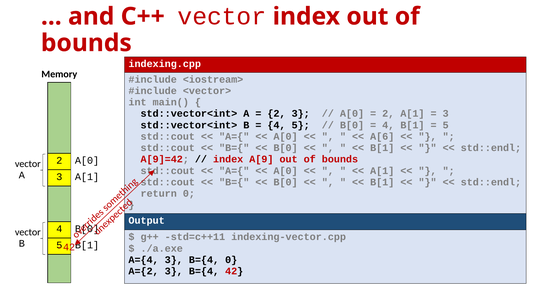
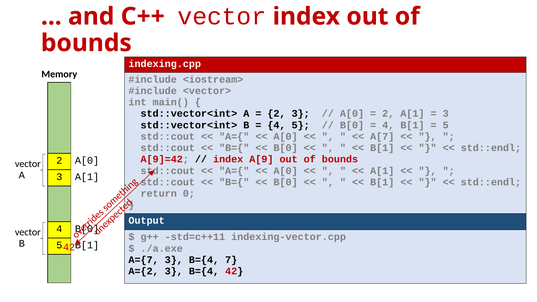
A[6: A[6 -> A[7 (382, 137)
A={4: A={4 -> A={7 (144, 260)
B={4 0: 0 -> 7 (231, 260)
